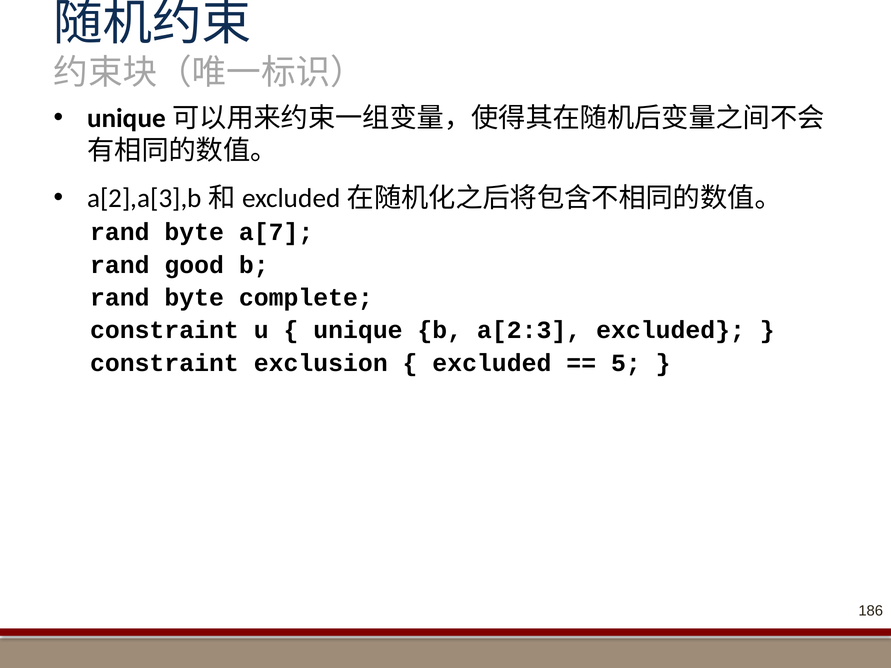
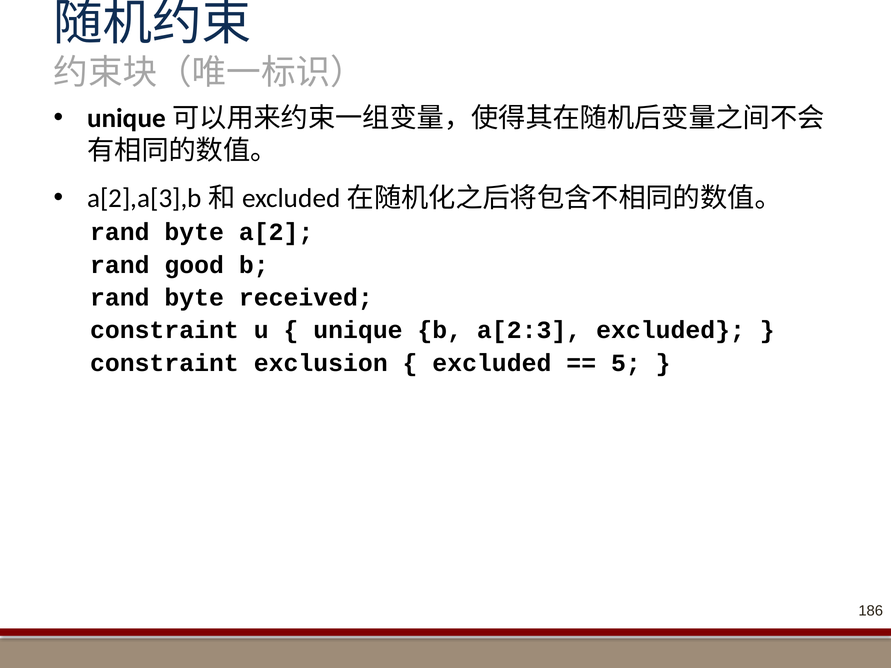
a[7: a[7 -> a[2 (276, 232)
complete: complete -> received (306, 298)
